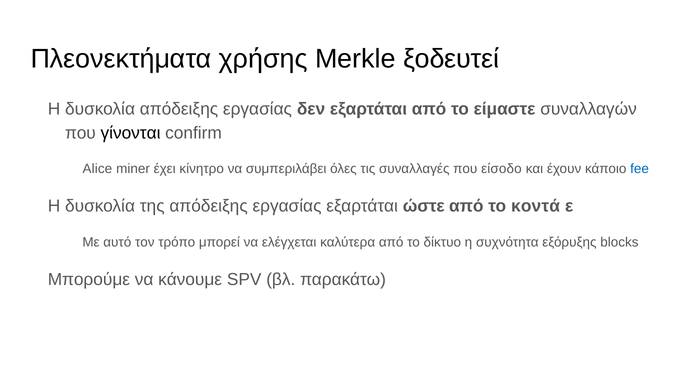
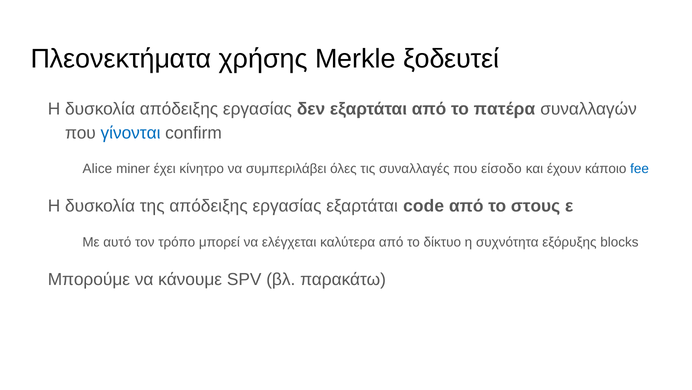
είμαστε: είμαστε -> πατέρα (504, 109)
γίνονται colour: black -> blue (131, 133)
ώστε: ώστε -> code (424, 206)
κοντά: κοντά -> στους (536, 206)
